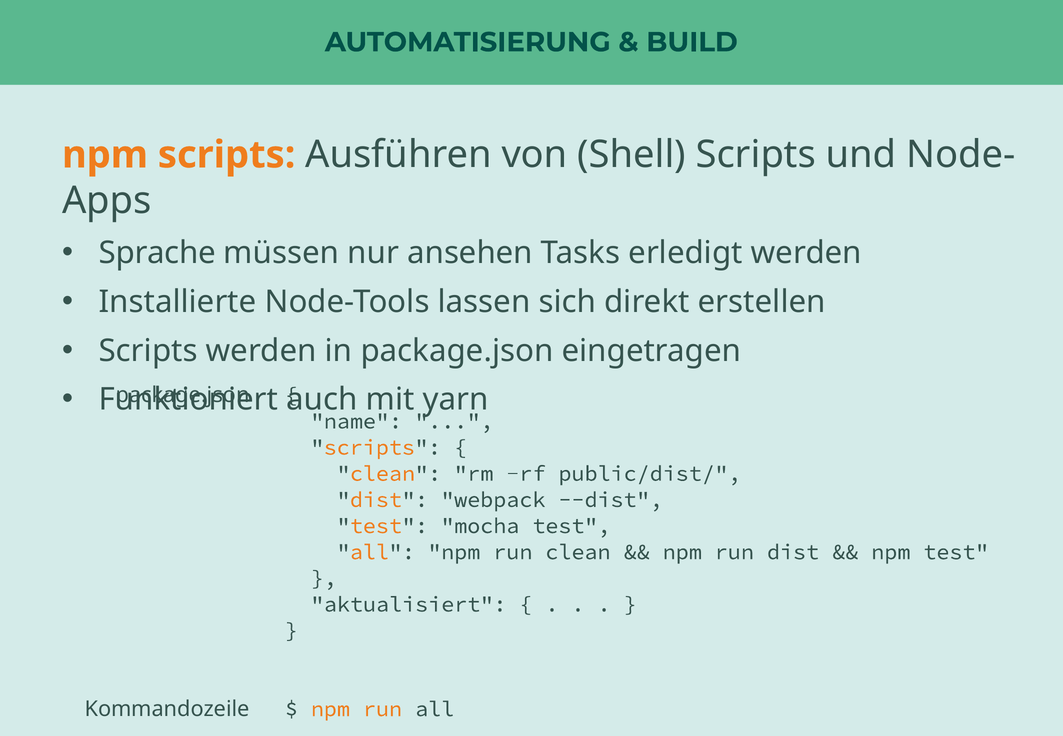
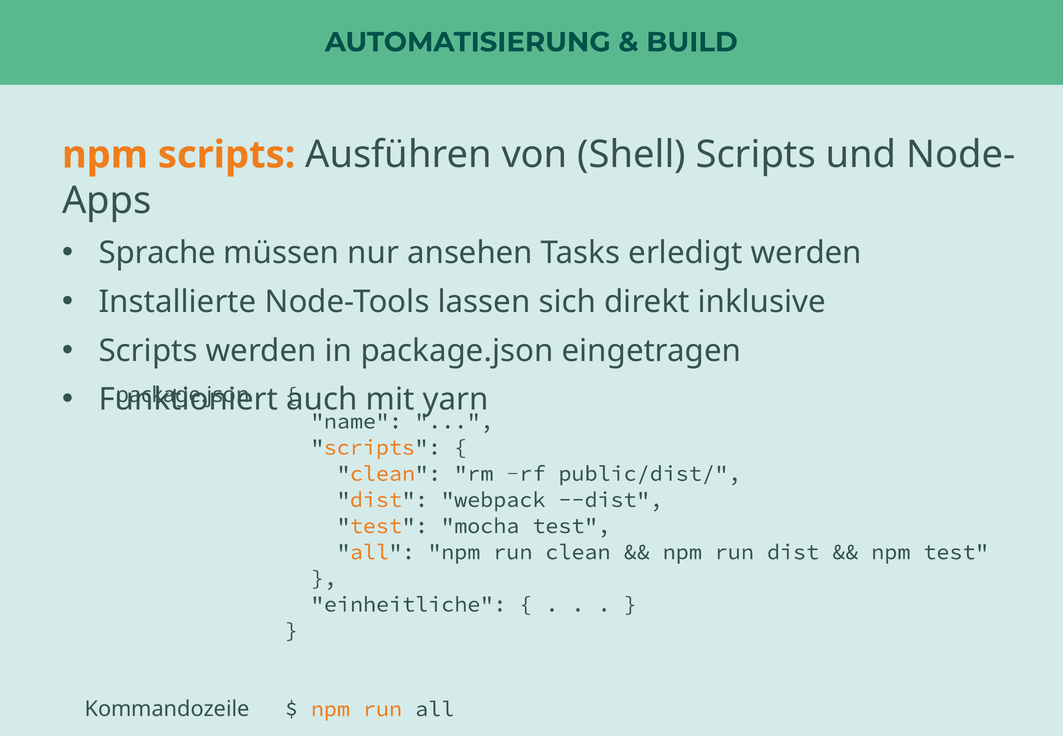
erstellen: erstellen -> inklusive (762, 302)
aktualisiert: aktualisiert -> einheitliche (409, 604)
